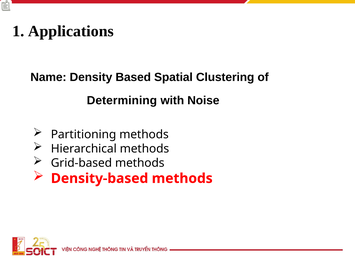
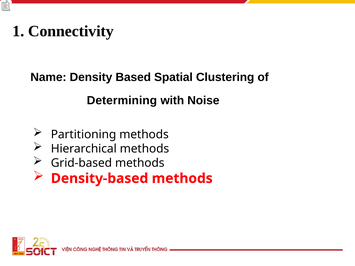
Applications: Applications -> Connectivity (71, 31)
